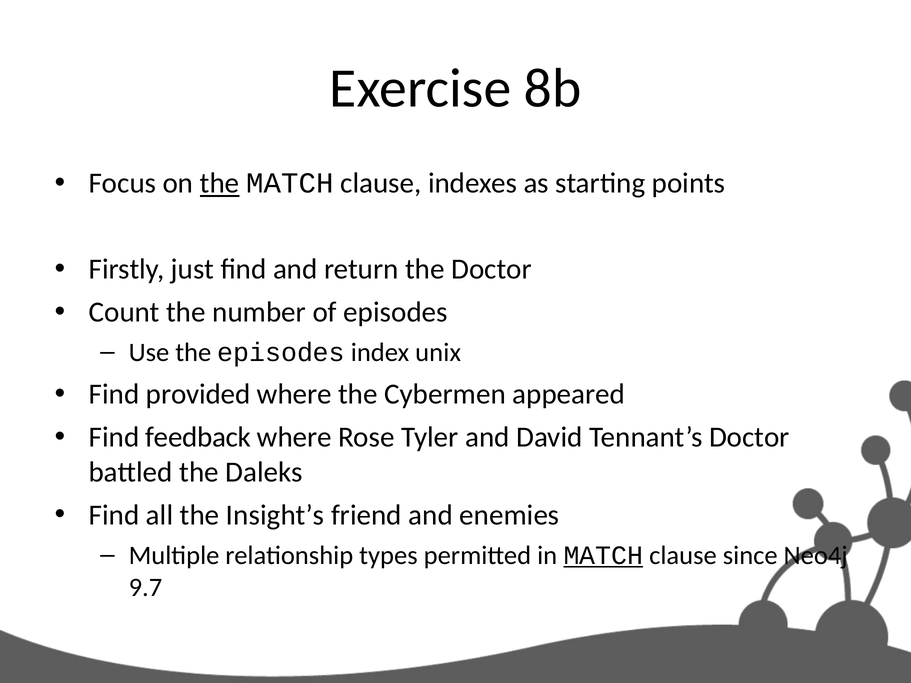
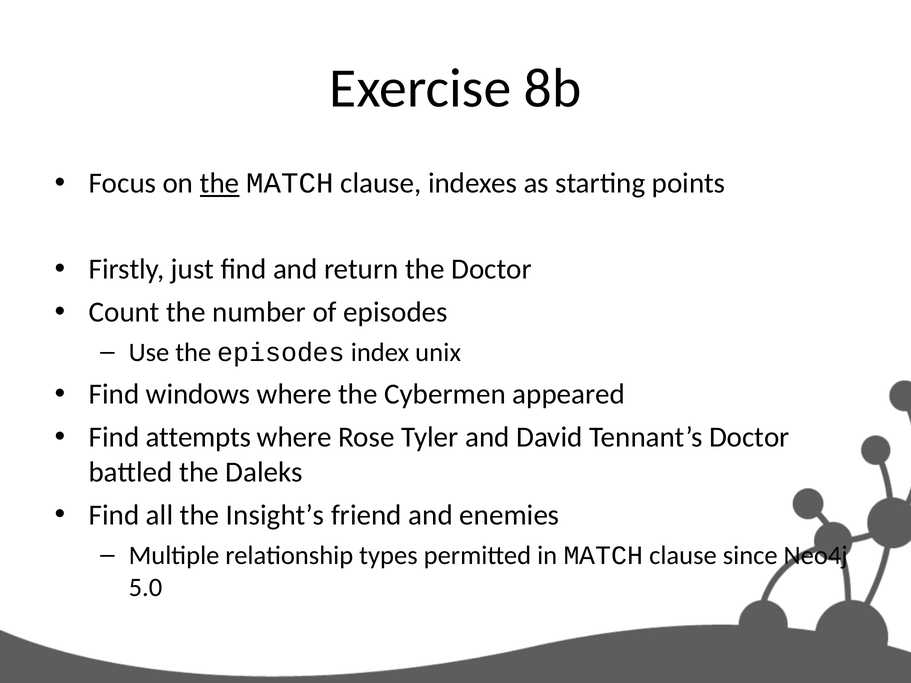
provided: provided -> windows (198, 394)
feedback: feedback -> attempts (198, 437)
MATCH underline: present -> none (603, 556)
9.7: 9.7 -> 5.0 (145, 588)
